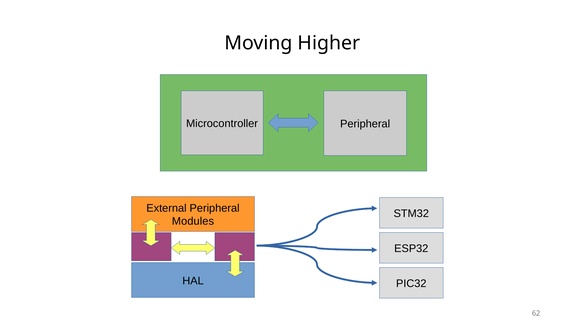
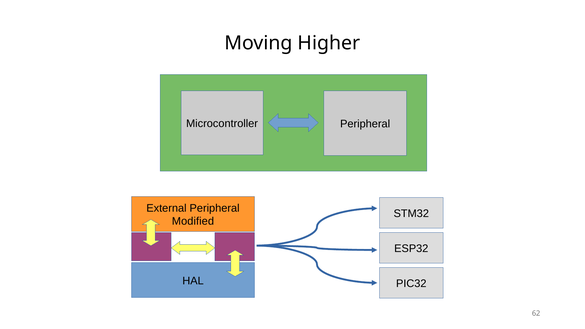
Modules: Modules -> Modified (193, 221)
